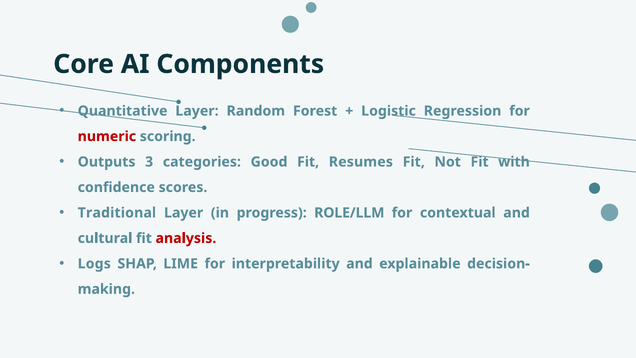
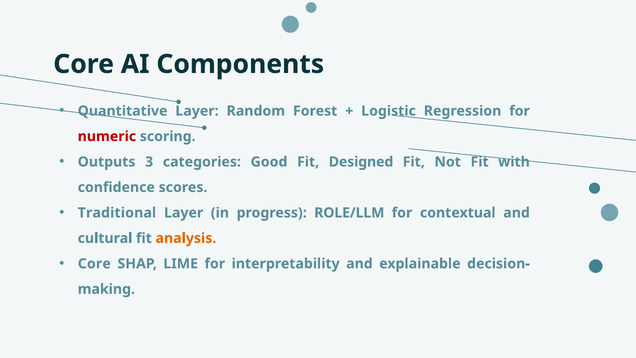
Resumes: Resumes -> Designed (361, 162)
analysis colour: red -> orange (186, 238)
Logs: Logs -> Core (94, 264)
